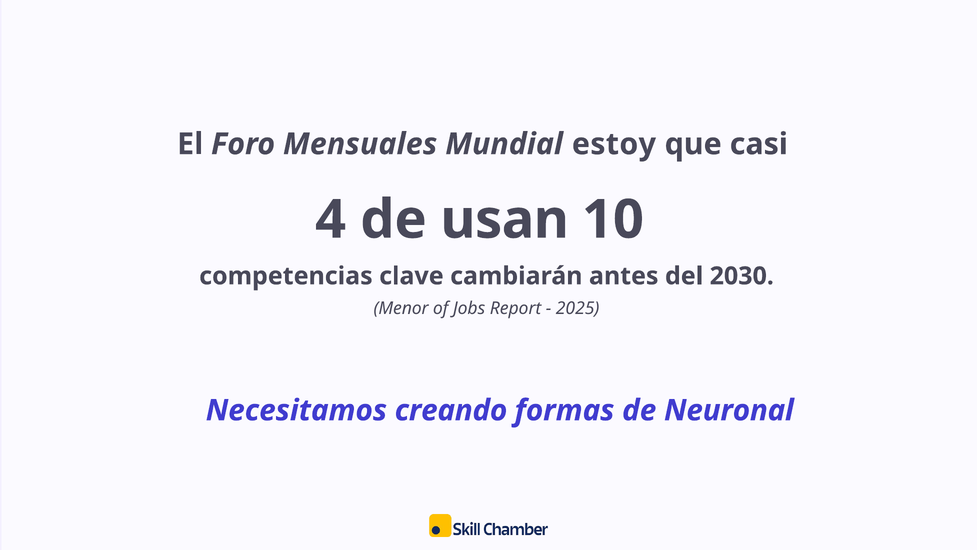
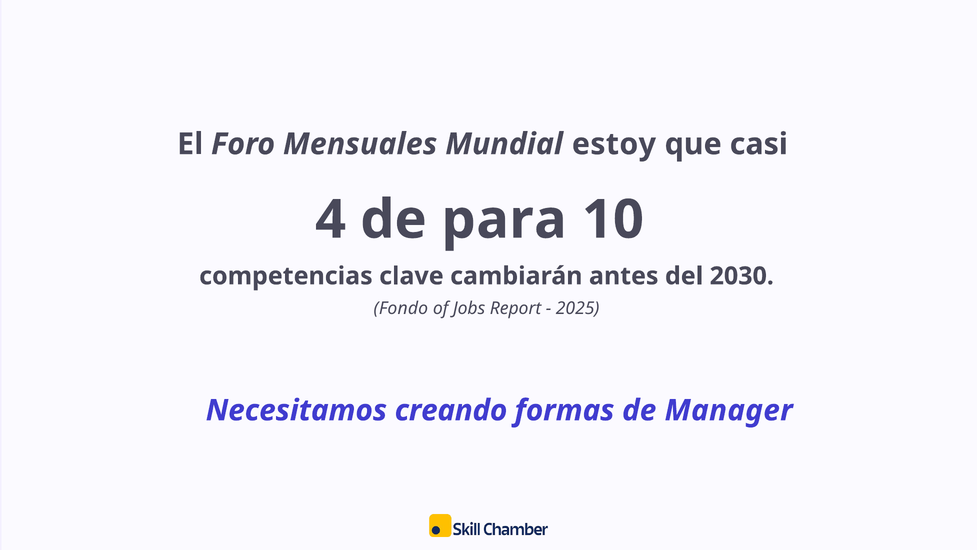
usan: usan -> para (504, 220)
Menor: Menor -> Fondo (401, 308)
Neuronal: Neuronal -> Manager (729, 410)
